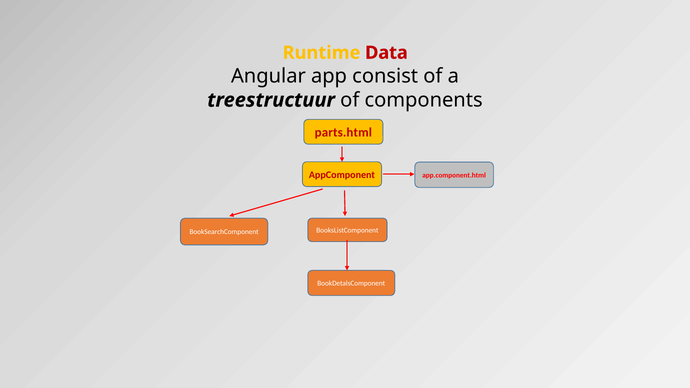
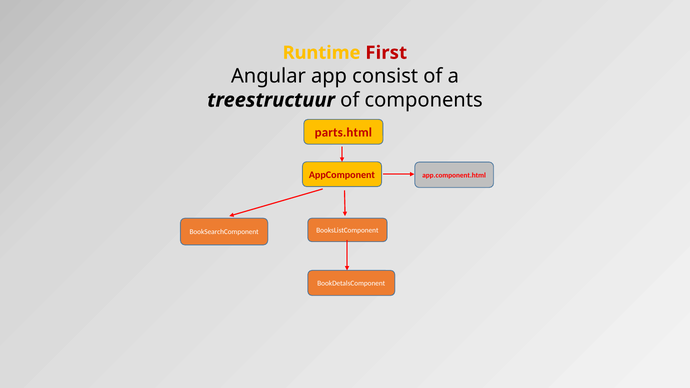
Data: Data -> First (386, 53)
